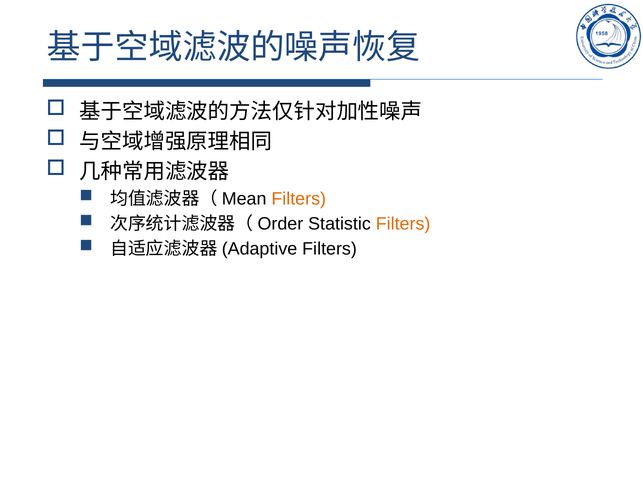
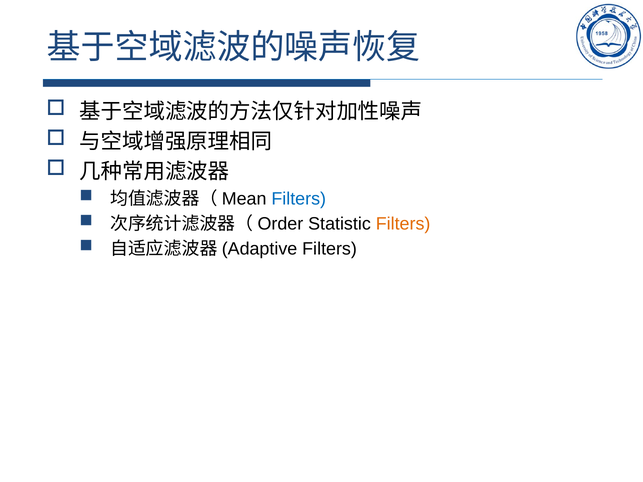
Filters colour: orange -> blue (299, 199)
